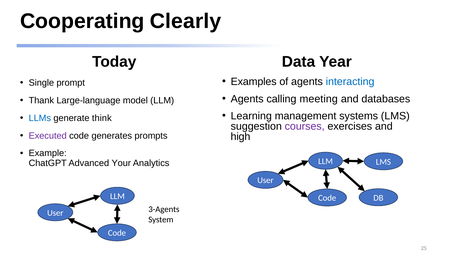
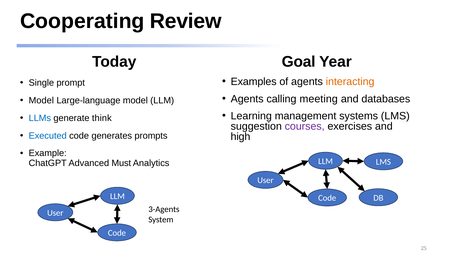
Clearly: Clearly -> Review (186, 21)
Data: Data -> Goal (299, 62)
interacting colour: blue -> orange (350, 82)
Thank: Thank -> Model (41, 100)
Executed colour: purple -> blue (48, 136)
Your: Your -> Must (121, 163)
